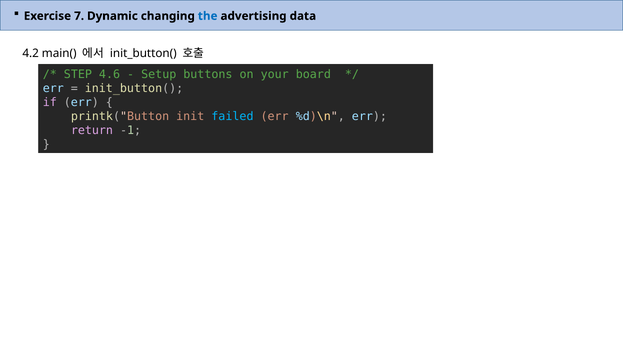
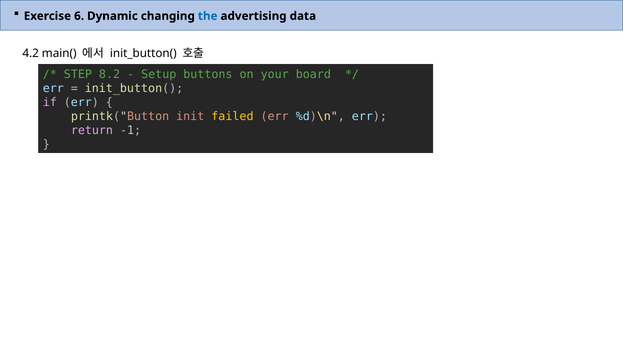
7: 7 -> 6 (79, 16)
4.6: 4.6 -> 8.2 (110, 74)
failed colour: light blue -> yellow (232, 116)
